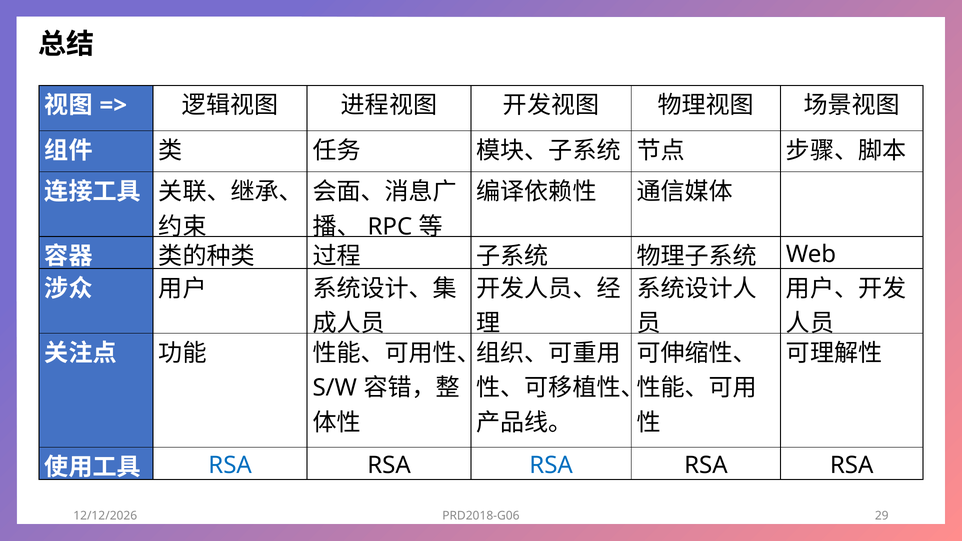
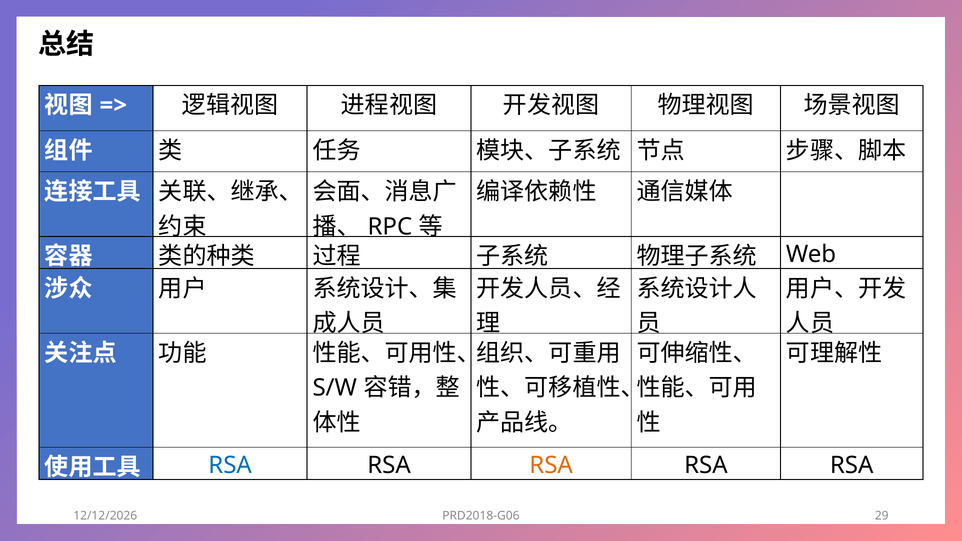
RSA colour: blue -> orange (551, 465)
